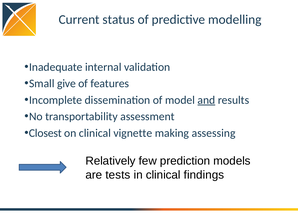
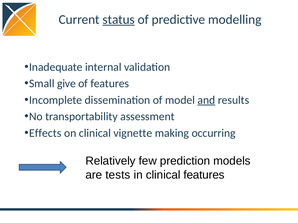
status underline: none -> present (119, 20)
Closest: Closest -> Effects (45, 133)
assessing: assessing -> occurring (214, 133)
clinical findings: findings -> features (204, 175)
